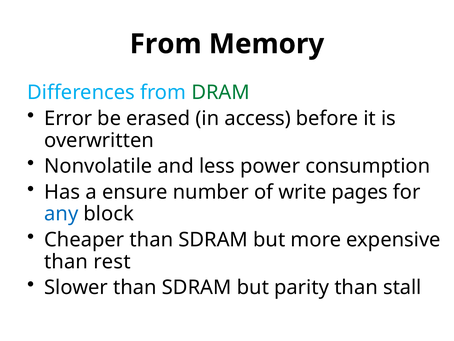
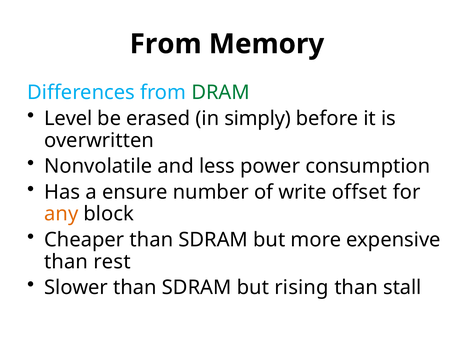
Error: Error -> Level (68, 118)
access: access -> simply (258, 118)
pages: pages -> offset (360, 192)
any colour: blue -> orange (61, 214)
parity: parity -> rising (302, 287)
